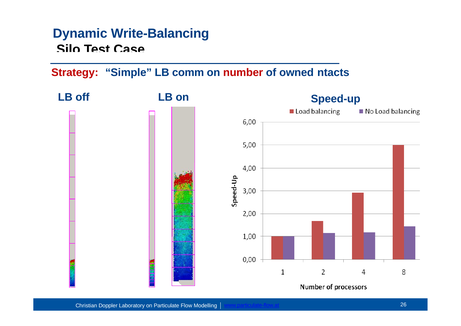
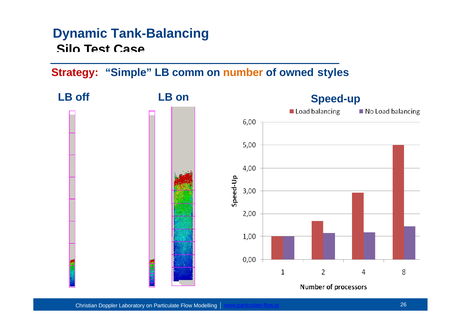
Write-Balancing: Write-Balancing -> Tank-Balancing (160, 34)
number colour: red -> orange (243, 73)
ntacts: ntacts -> styles (333, 73)
